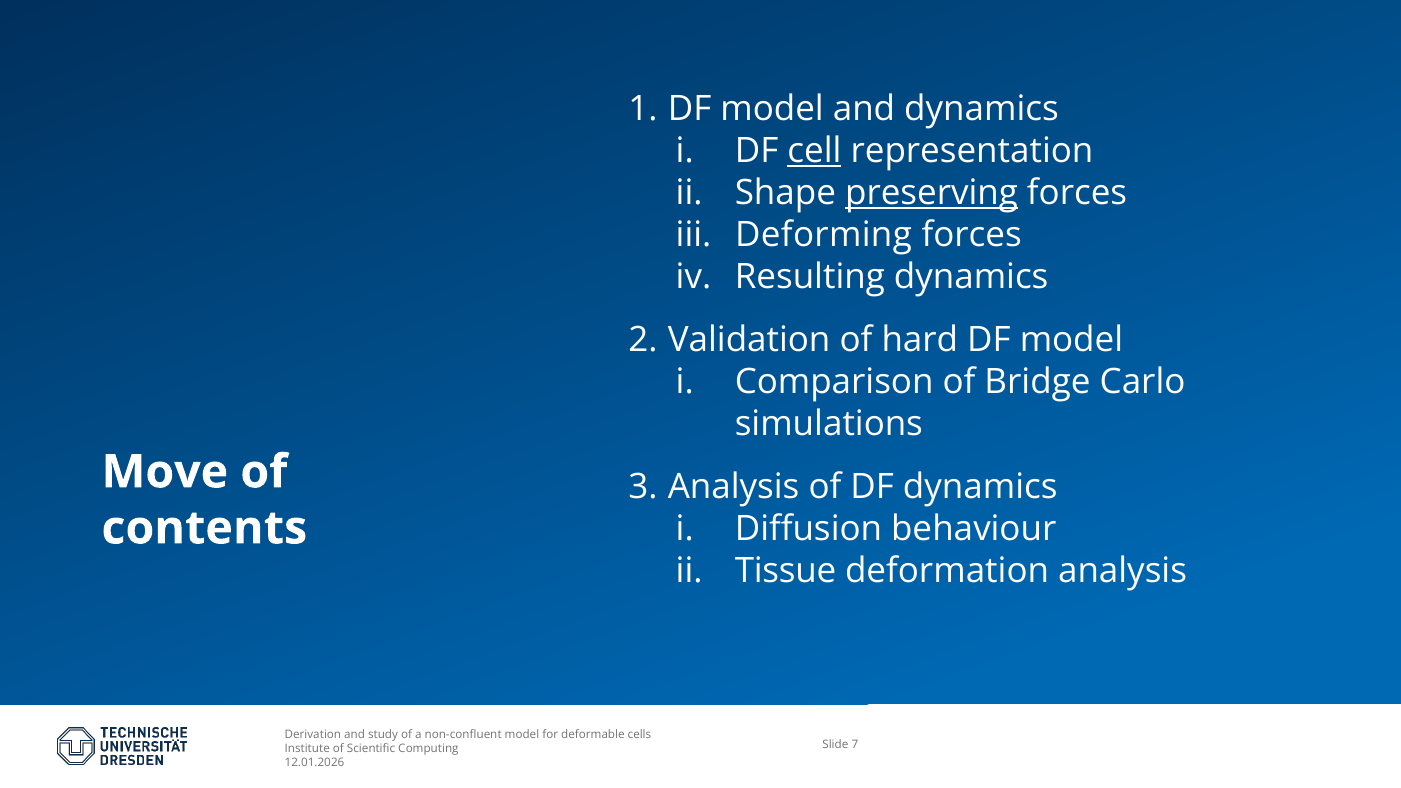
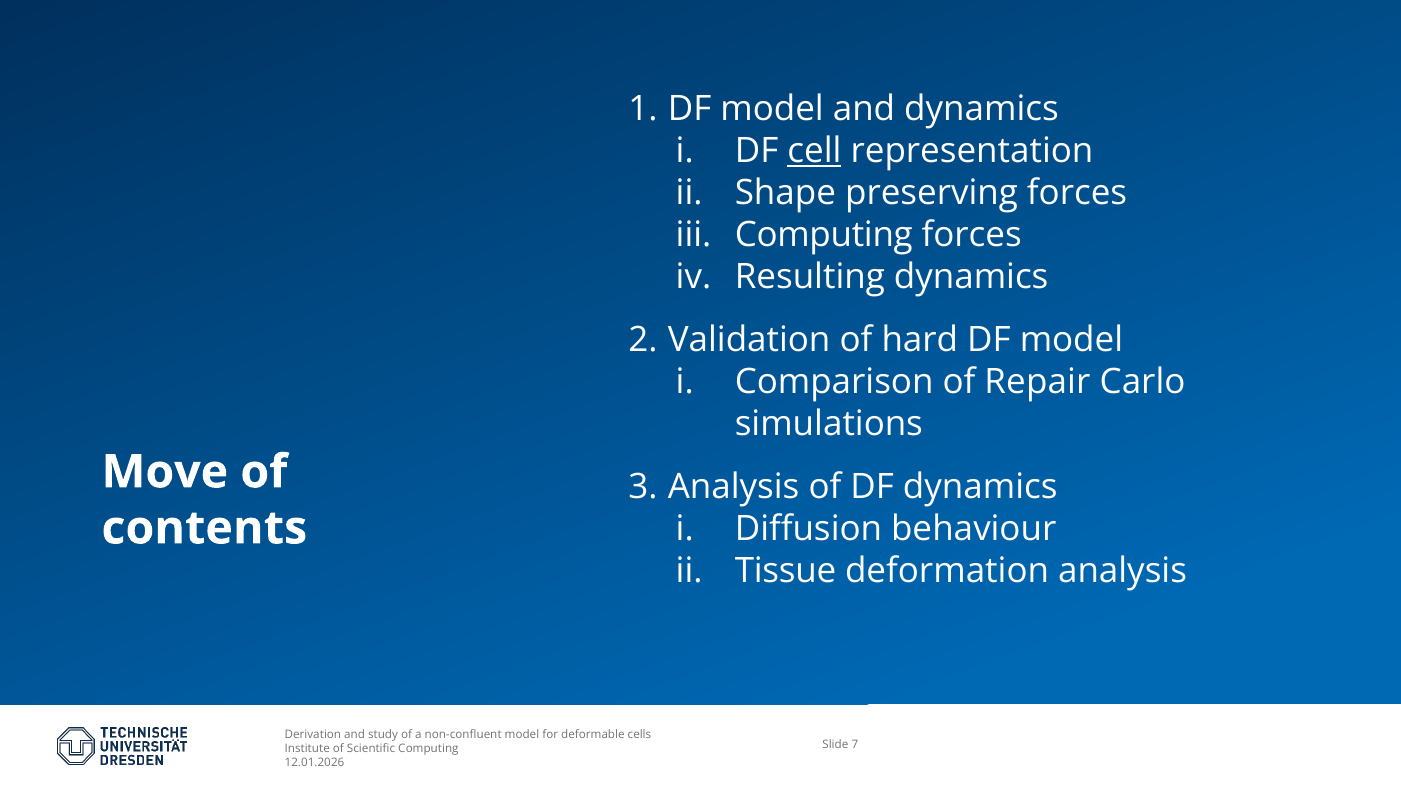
preserving underline: present -> none (931, 193)
Deforming: Deforming -> Computing (824, 235)
Bridge: Bridge -> Repair (1037, 382)
